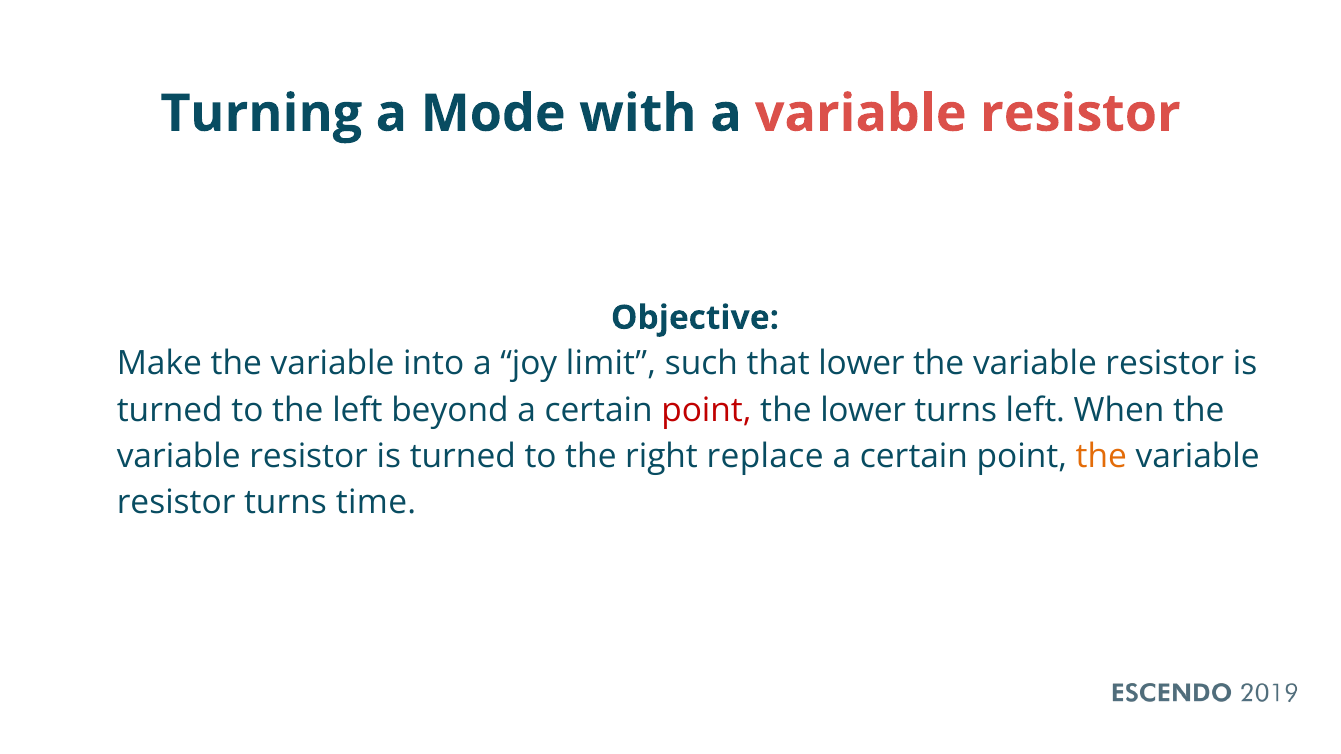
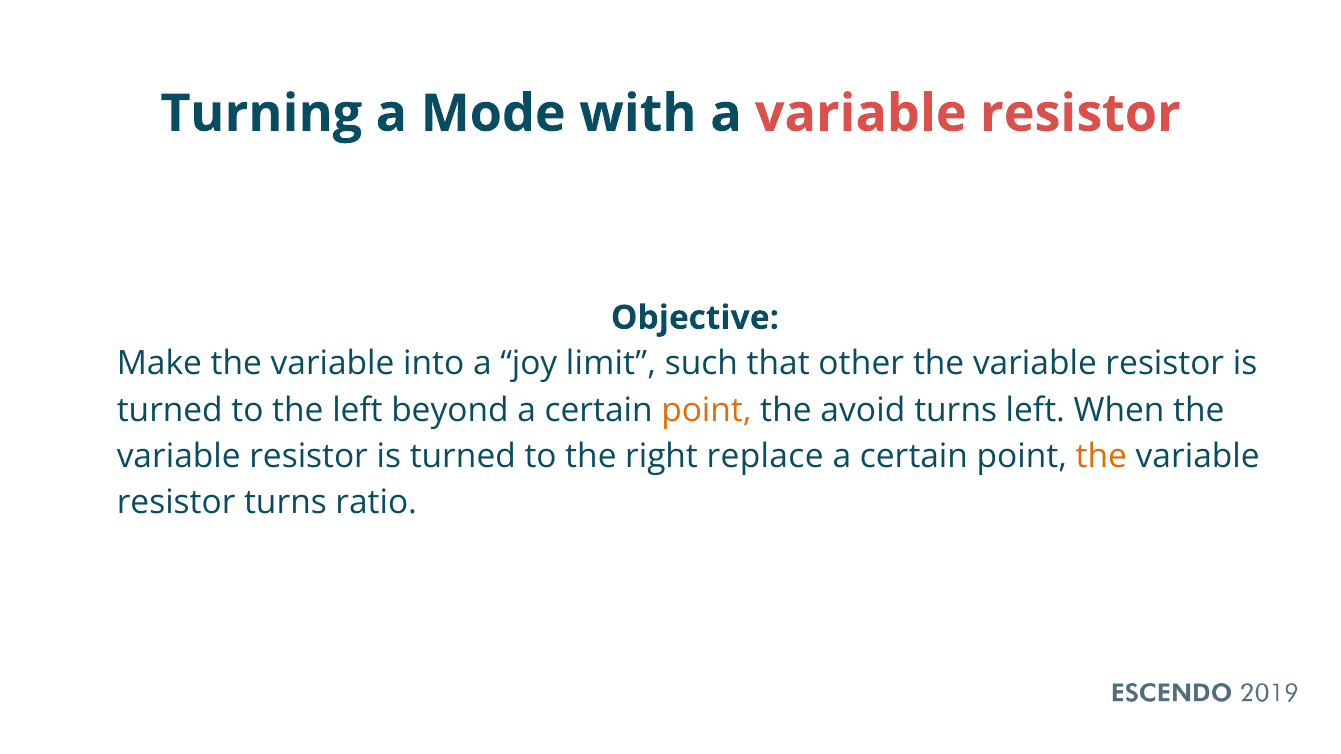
that lower: lower -> other (861, 364)
point colour: red -> orange (706, 410)
the lower: lower -> avoid (863, 410)
time: time -> ratio (376, 503)
